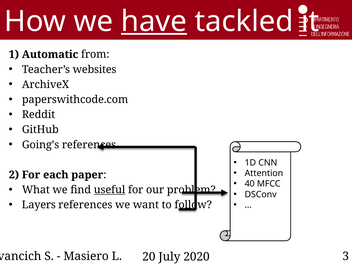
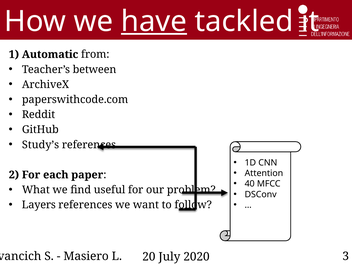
websites: websites -> between (95, 69)
Going’s: Going’s -> Study’s (41, 145)
useful underline: present -> none (110, 190)
